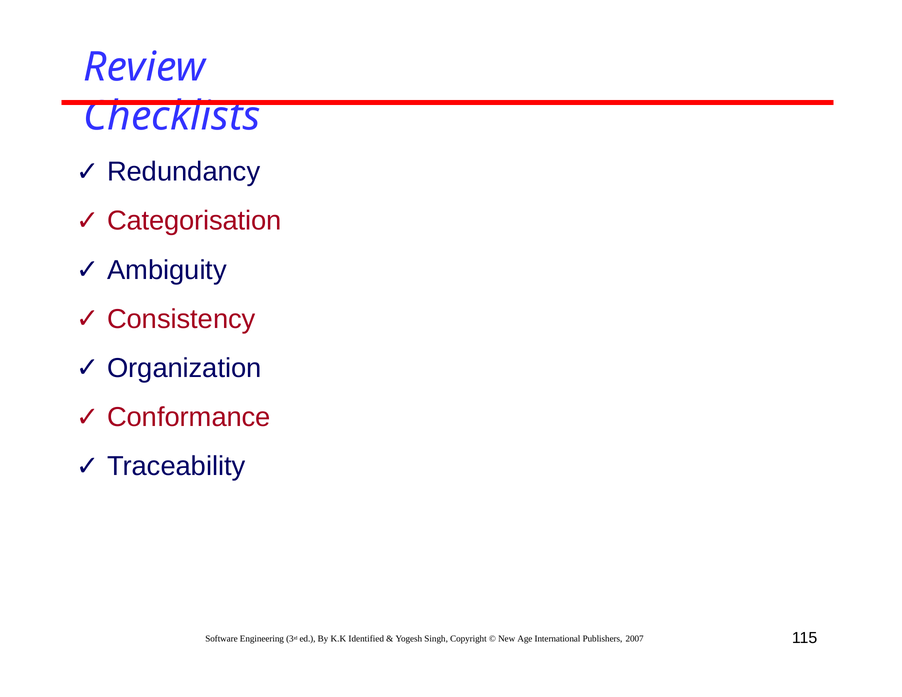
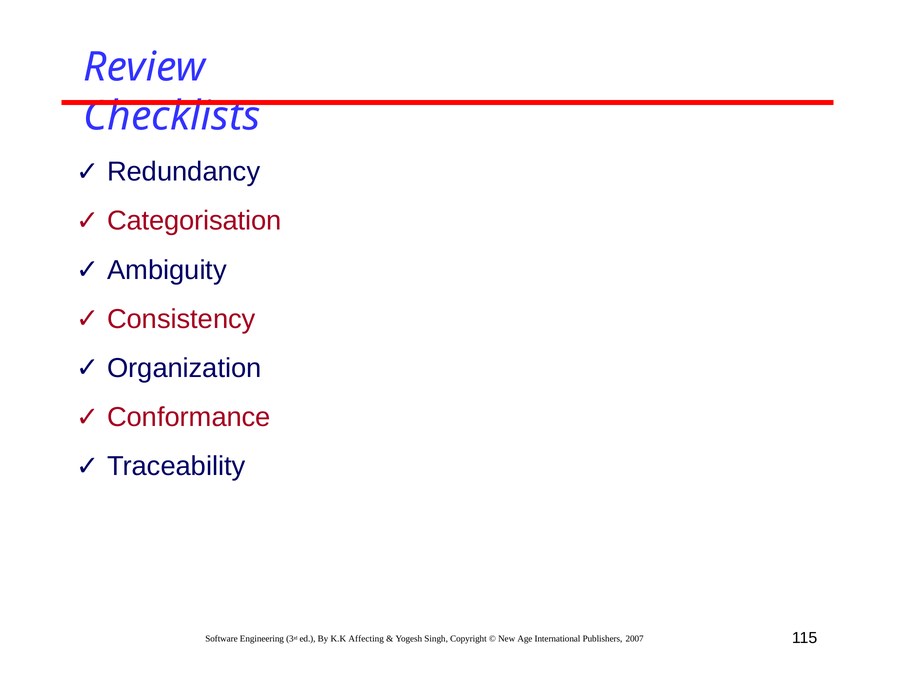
Identified: Identified -> Affecting (366, 639)
